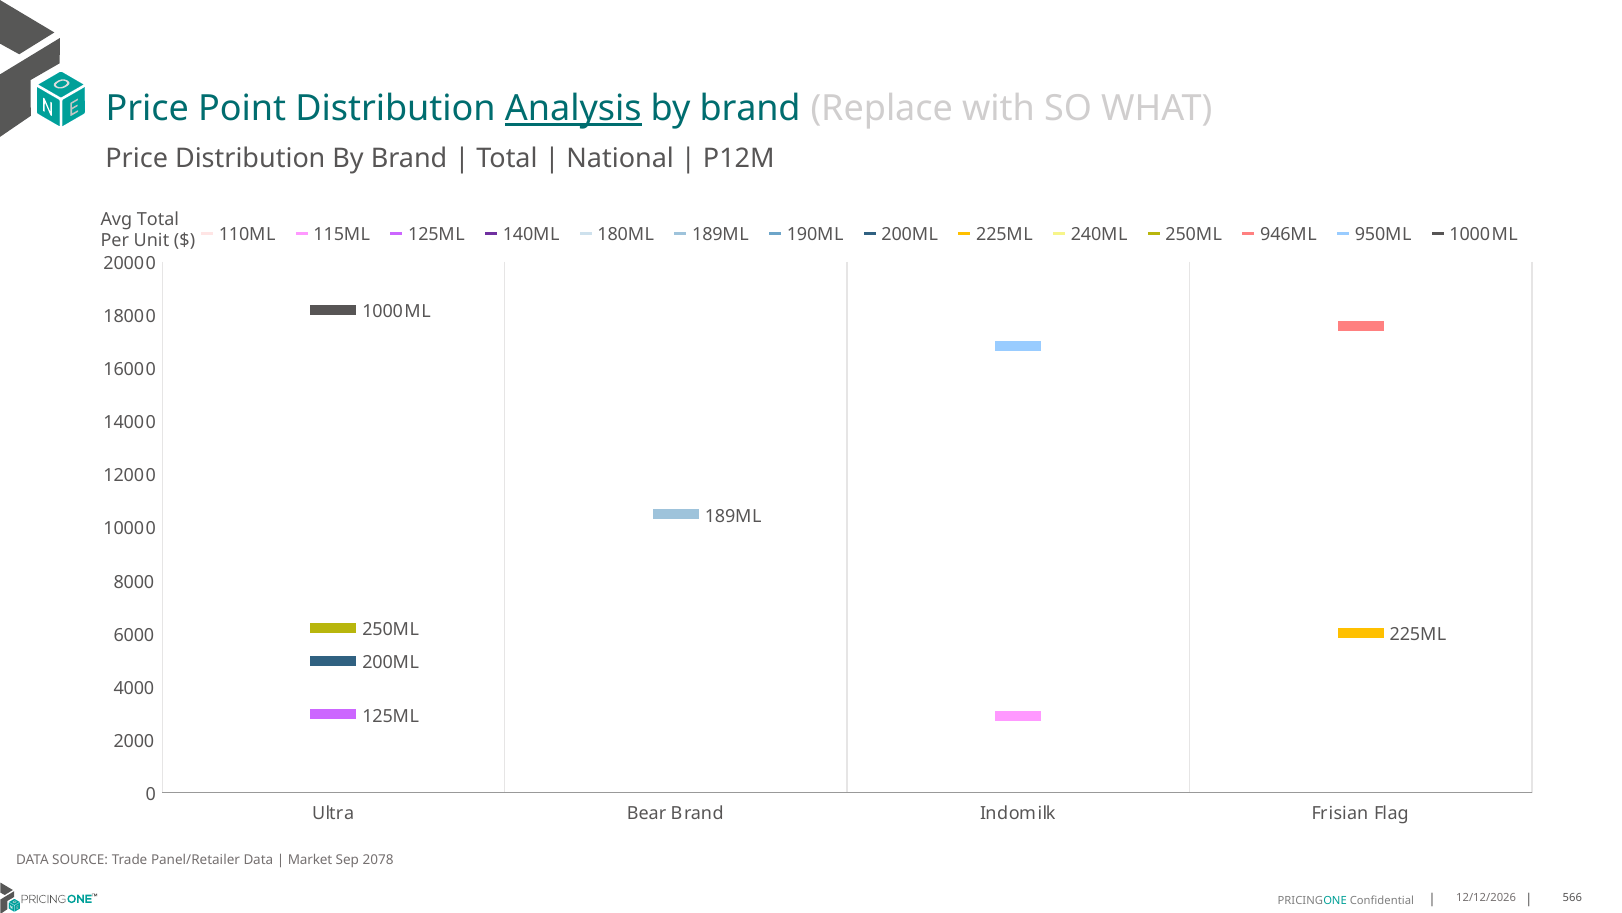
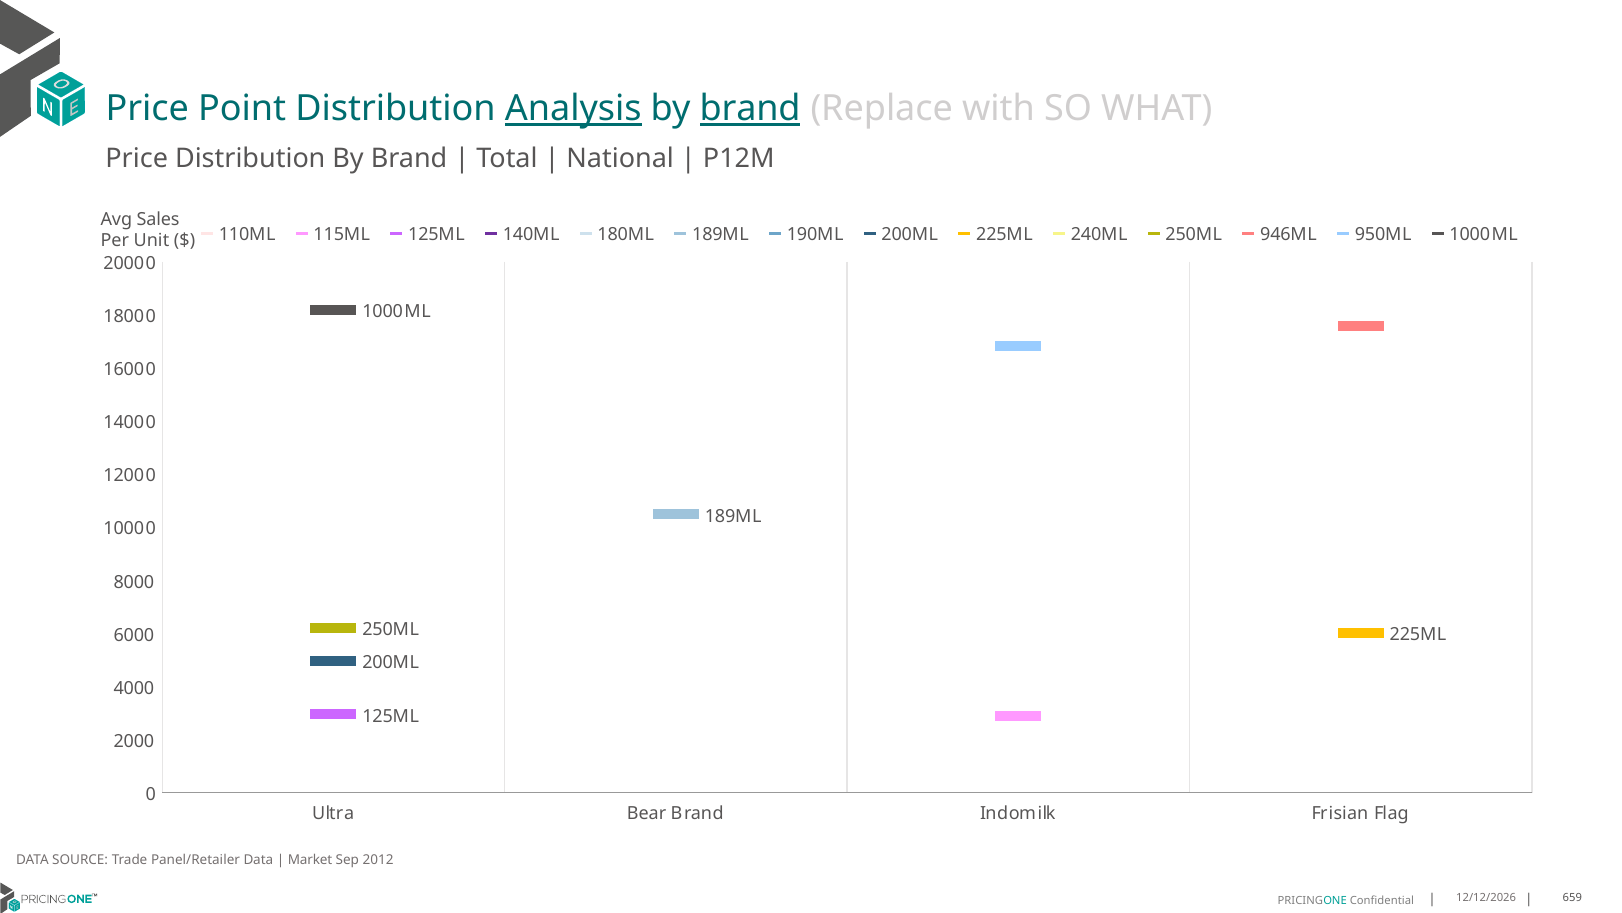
brand underline: none -> present (750, 109)
Avg Total: Total -> Sales (158, 219)
2078: 2078 -> 2012 (378, 859)
566: 566 -> 659 (1572, 897)
